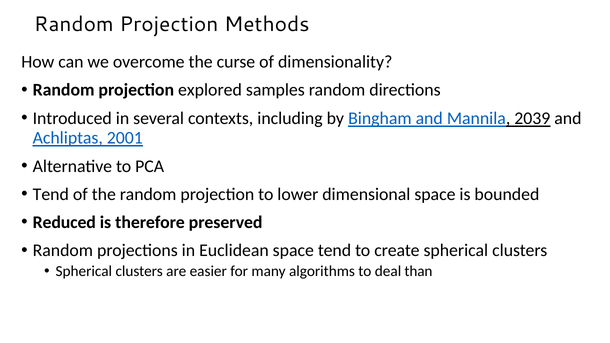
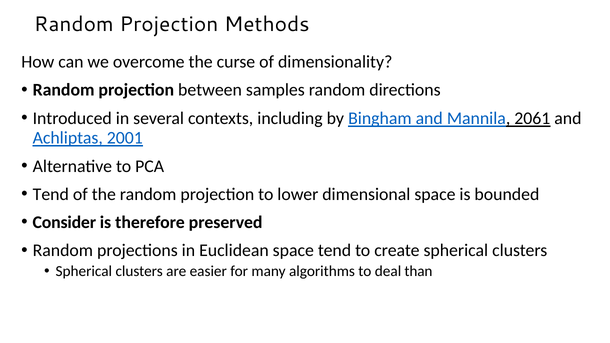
explored: explored -> between (210, 90)
2039: 2039 -> 2061 (532, 118)
Reduced: Reduced -> Consider (64, 222)
